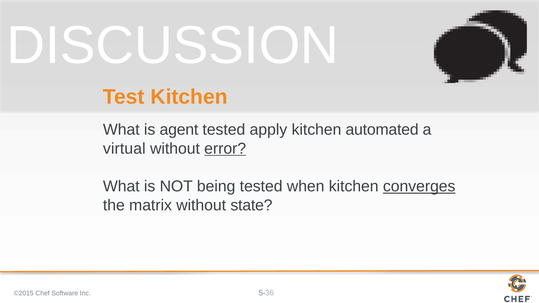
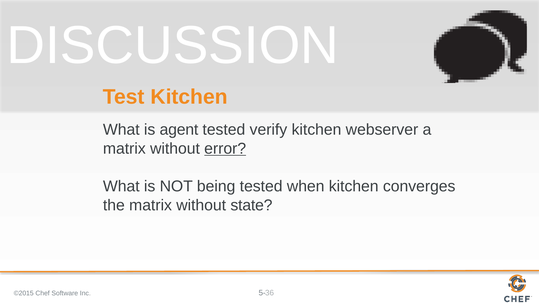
apply: apply -> verify (268, 130)
automated: automated -> webserver (382, 130)
virtual: virtual -> matrix (124, 149)
converges underline: present -> none (419, 186)
